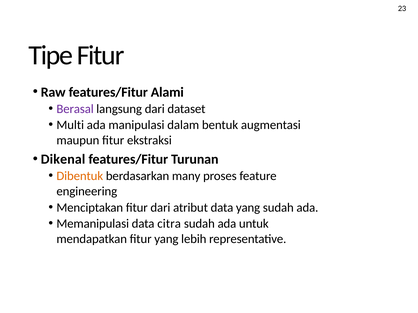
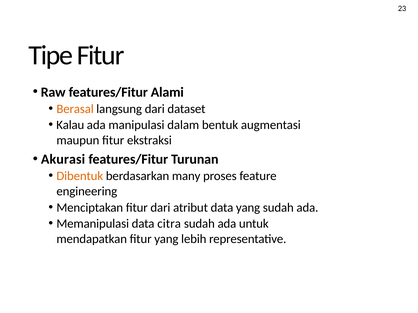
Berasal colour: purple -> orange (75, 109)
Multi: Multi -> Kalau (70, 125)
Dikenal: Dikenal -> Akurasi (63, 160)
